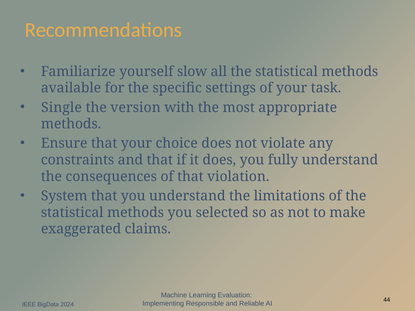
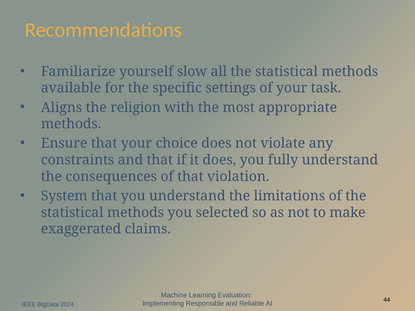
Single: Single -> Aligns (62, 108)
version: version -> religion (136, 108)
